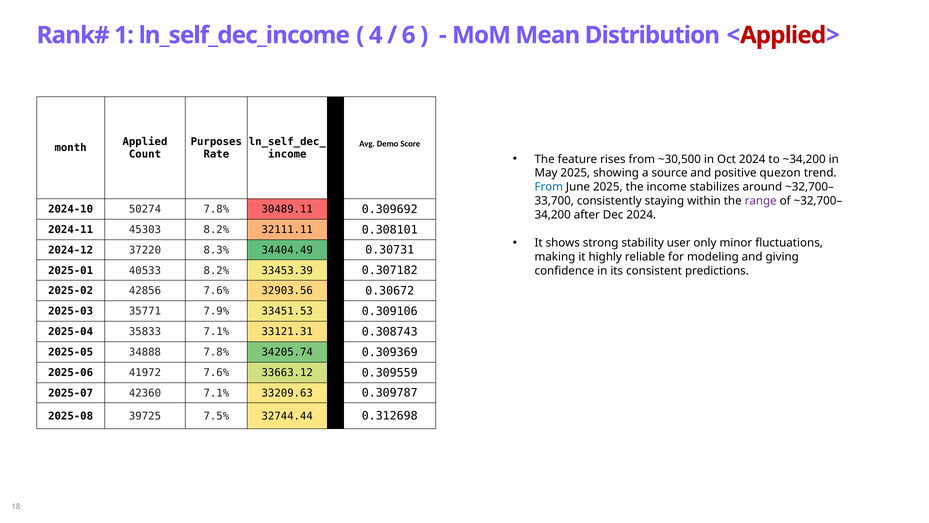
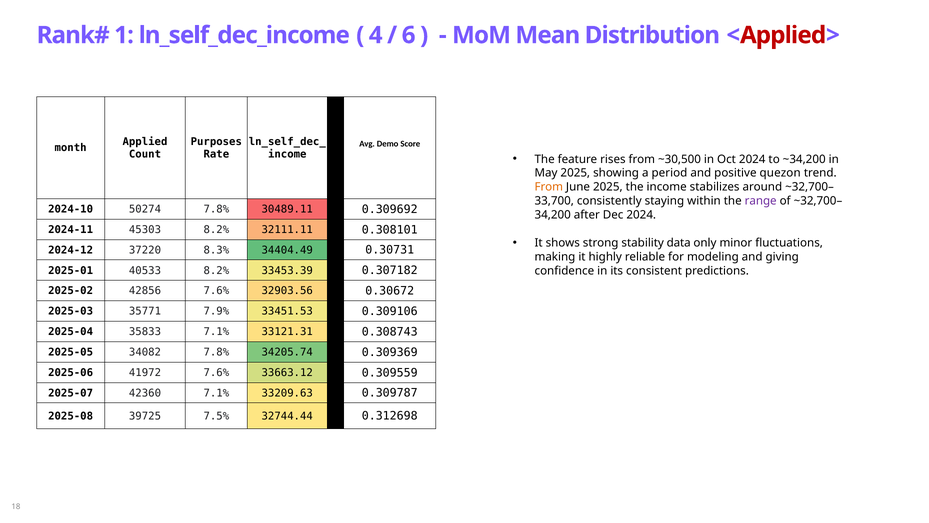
source: source -> period (669, 173)
From colour: blue -> orange (549, 187)
user: user -> data (679, 243)
34888: 34888 -> 34082 (145, 352)
